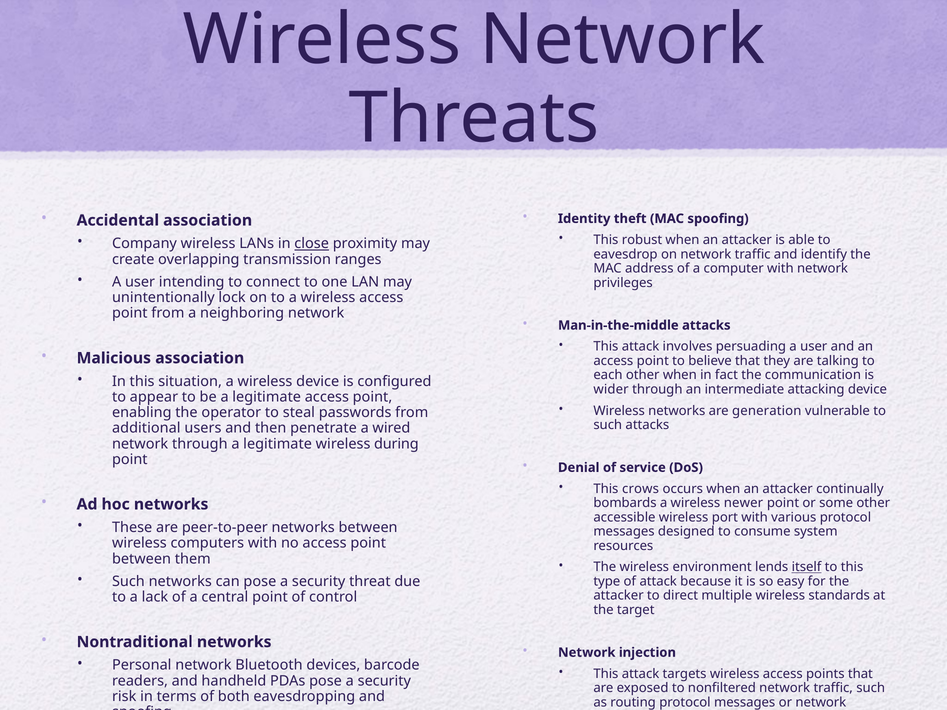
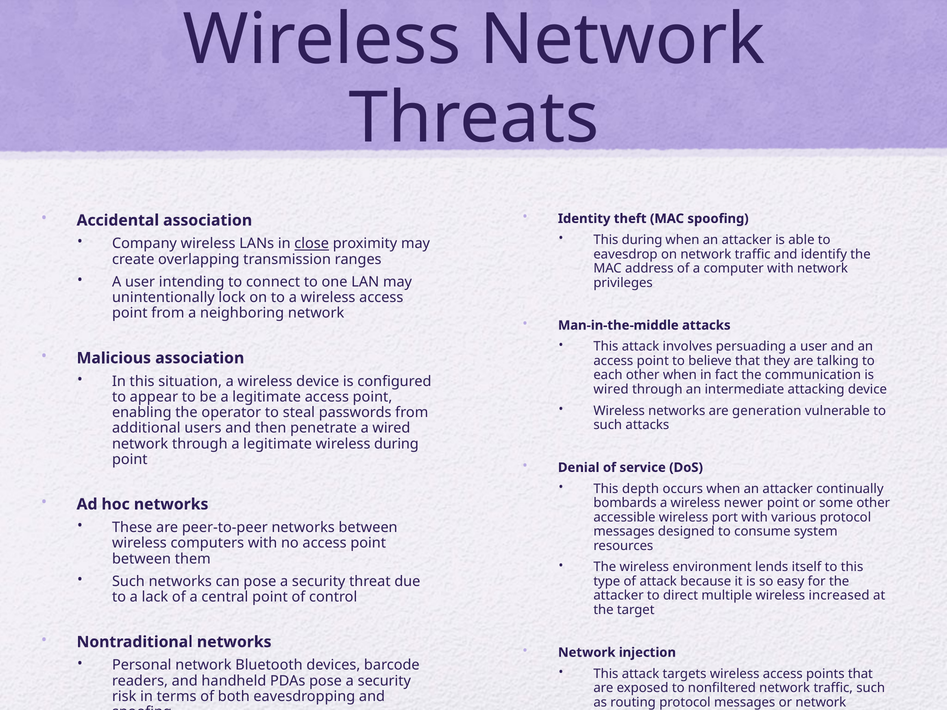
This robust: robust -> during (642, 240)
wider: wider -> wired (611, 389)
crows: crows -> depth (641, 489)
itself underline: present -> none (807, 567)
standards: standards -> increased (839, 596)
